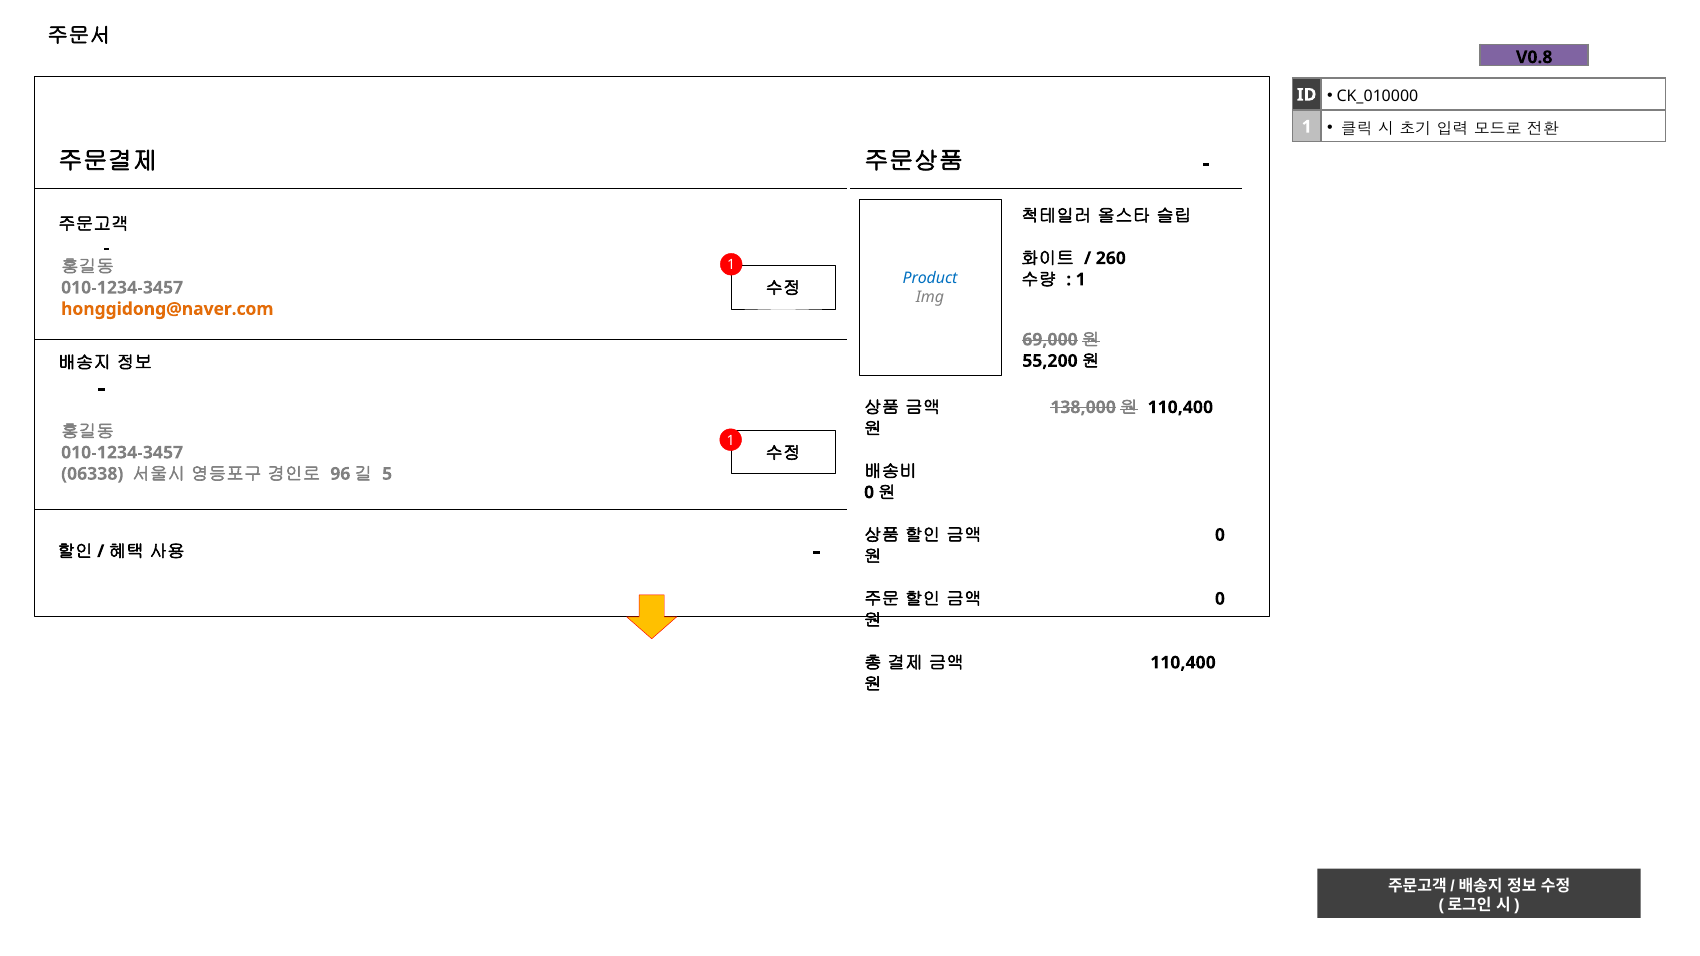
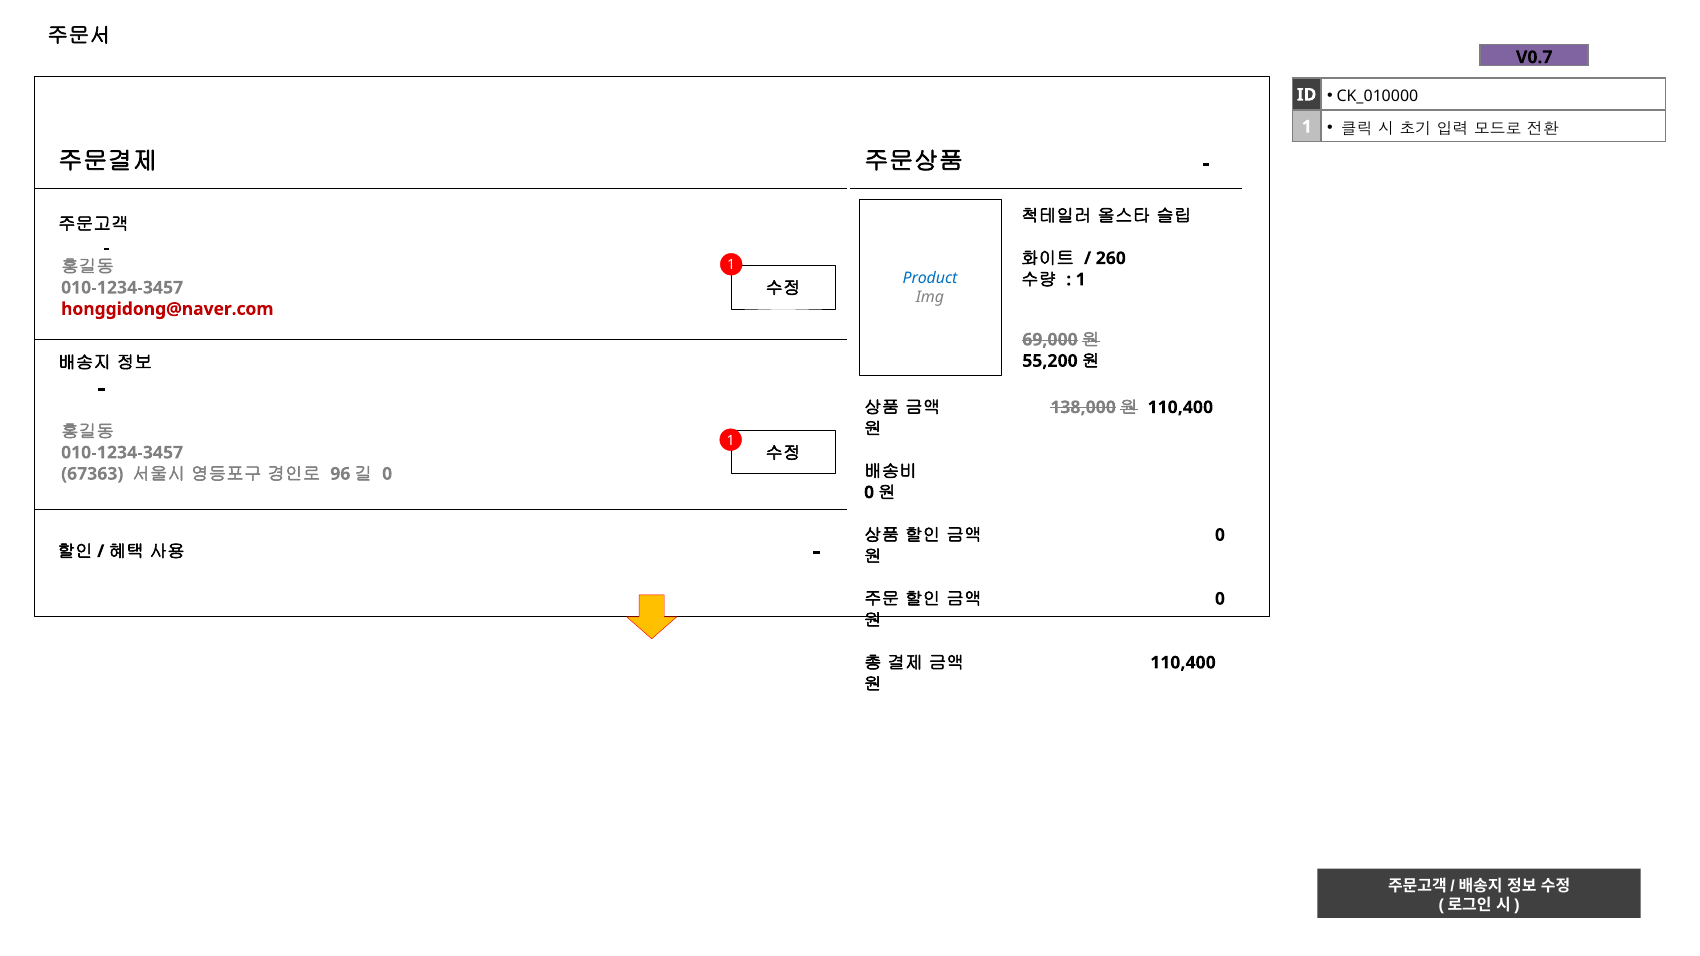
V0.8: V0.8 -> V0.7 (1534, 57)
honggidong@naver.com colour: orange -> red (167, 309)
06338: 06338 -> 67363 (92, 474)
5: 5 -> 0 (387, 474)
